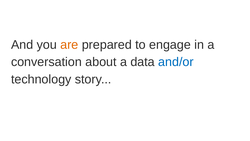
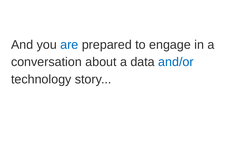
are colour: orange -> blue (69, 45)
